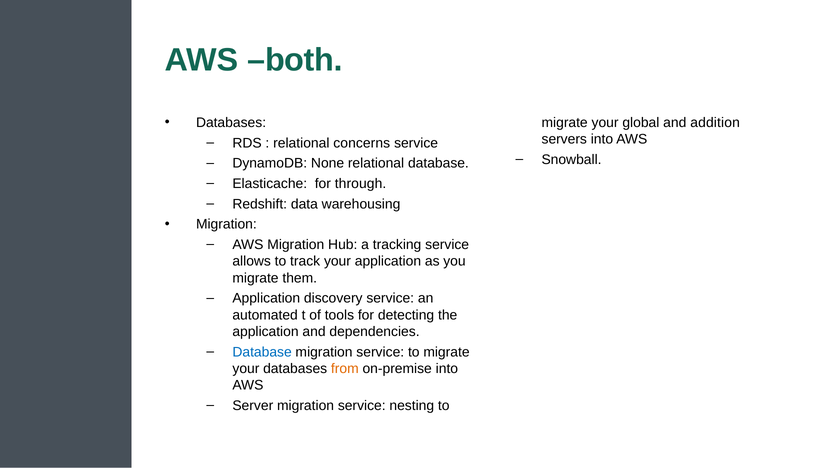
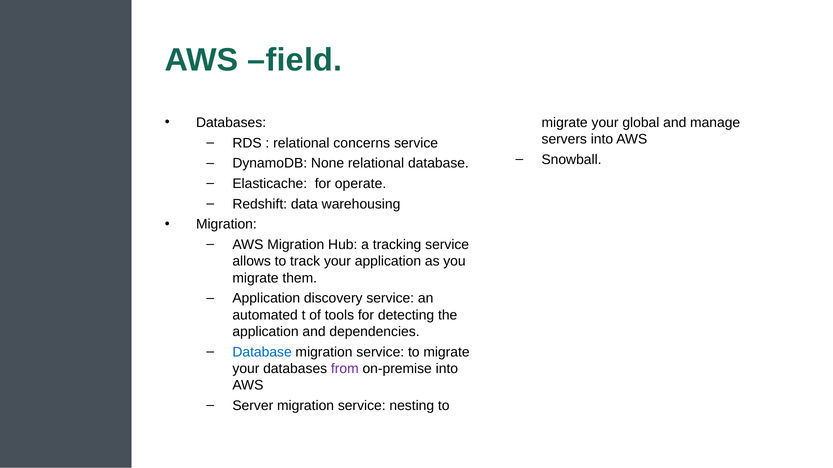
both: both -> field (295, 60)
addition: addition -> manage (715, 123)
through: through -> operate (361, 184)
from colour: orange -> purple (345, 369)
